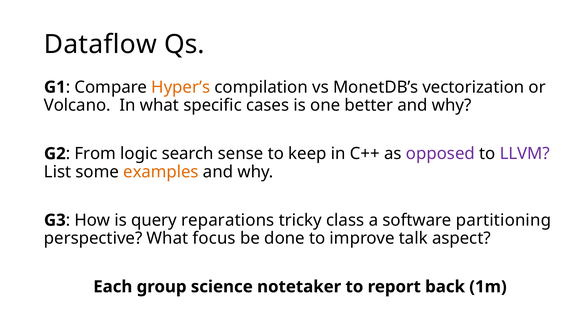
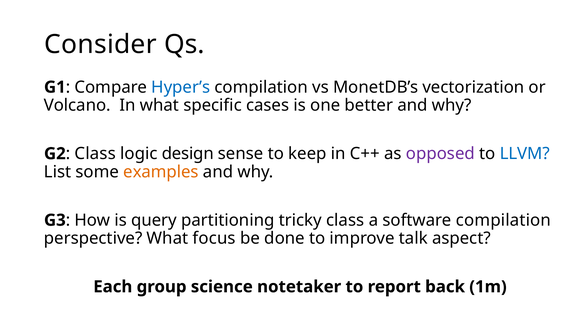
Dataflow: Dataflow -> Consider (100, 44)
Hyper’s colour: orange -> blue (181, 87)
From: From -> Class (95, 153)
search: search -> design (188, 153)
LLVM colour: purple -> blue (525, 153)
reparations: reparations -> partitioning (228, 220)
software partitioning: partitioning -> compilation (503, 220)
